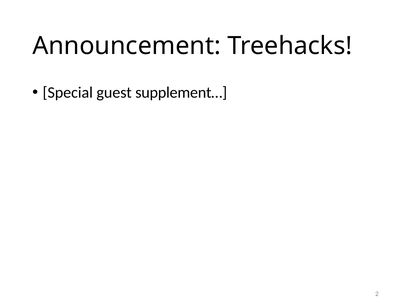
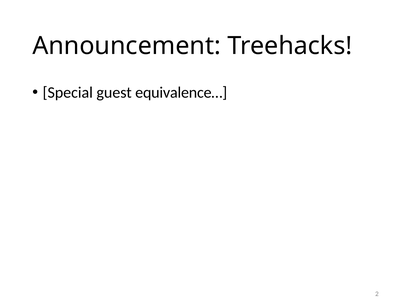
supplement…: supplement… -> equivalence… (181, 93)
